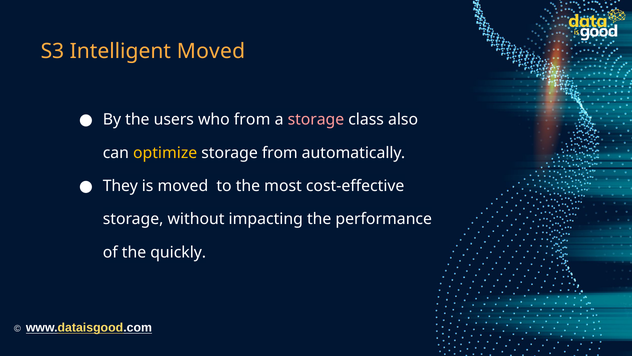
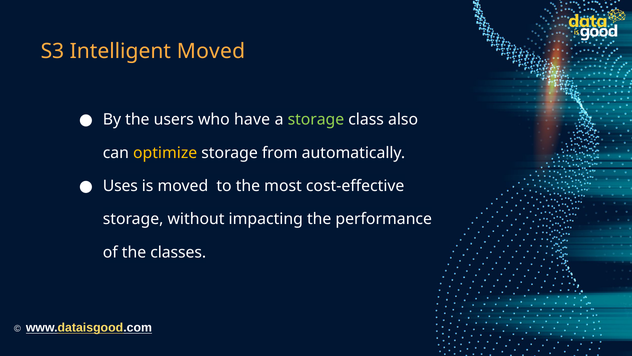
who from: from -> have (252, 119)
storage colour: pink -> light green (316, 119)
They: They -> Uses (120, 186)
quickly: quickly -> classes (178, 252)
